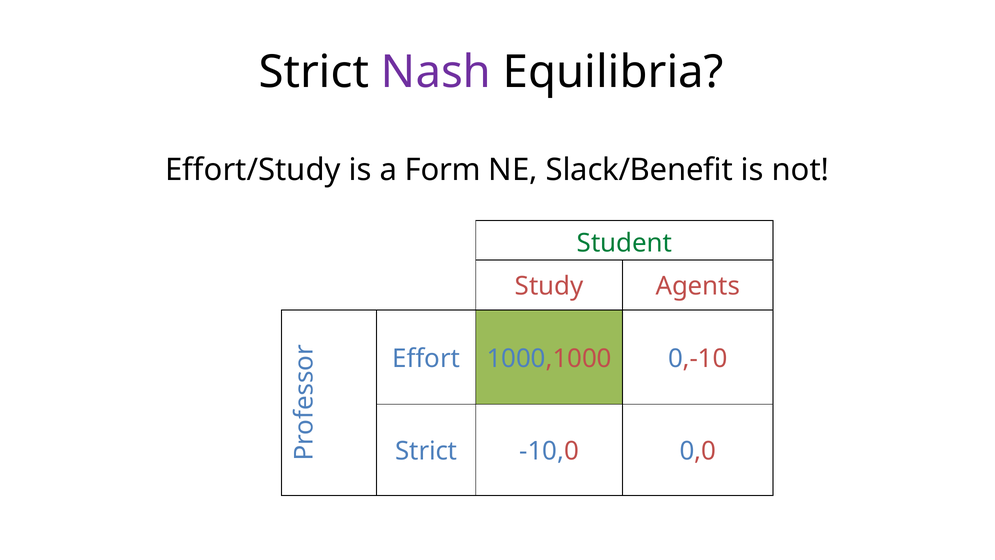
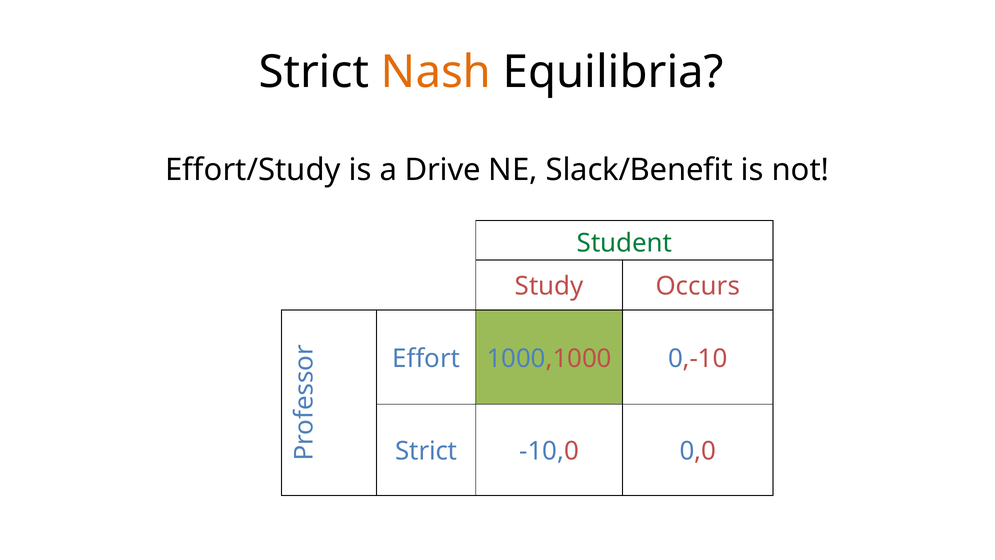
Nash colour: purple -> orange (436, 72)
Form: Form -> Drive (443, 170)
Agents: Agents -> Occurs (698, 286)
